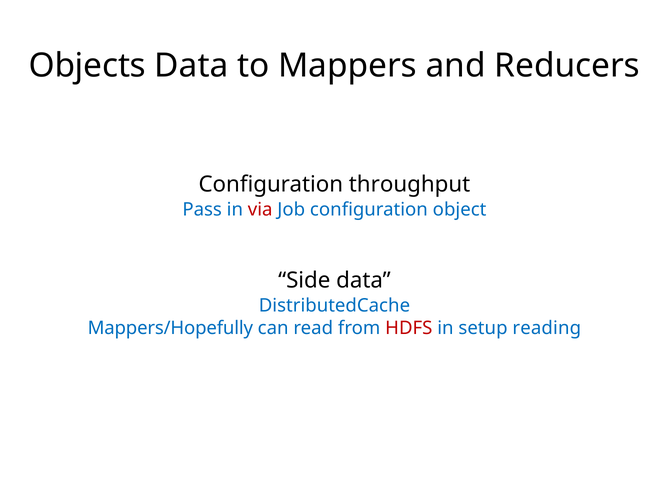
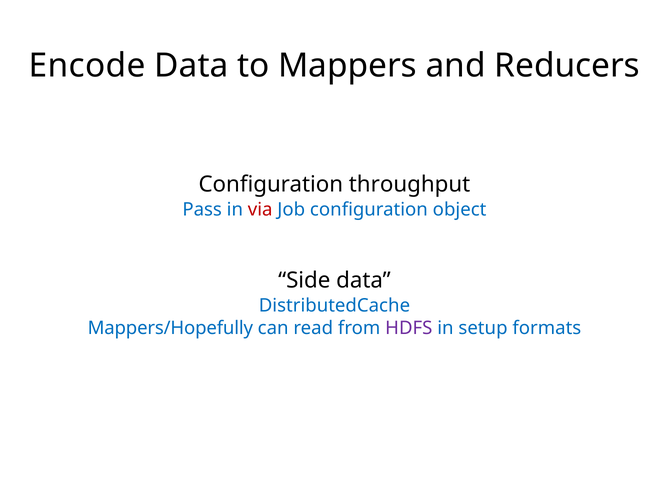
Objects: Objects -> Encode (87, 66)
HDFS colour: red -> purple (409, 328)
reading: reading -> formats (547, 328)
